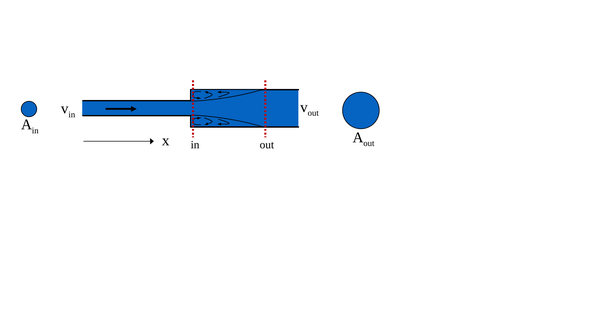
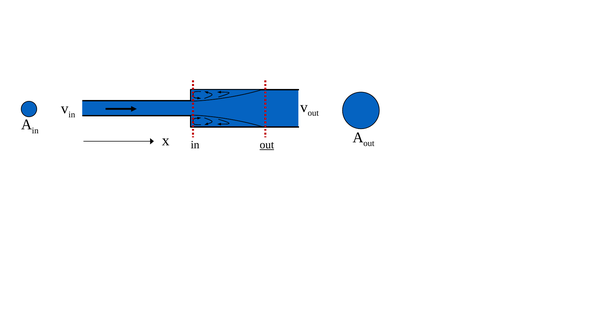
out underline: none -> present (267, 145)
